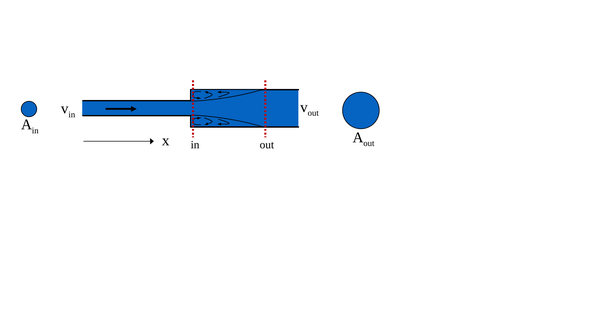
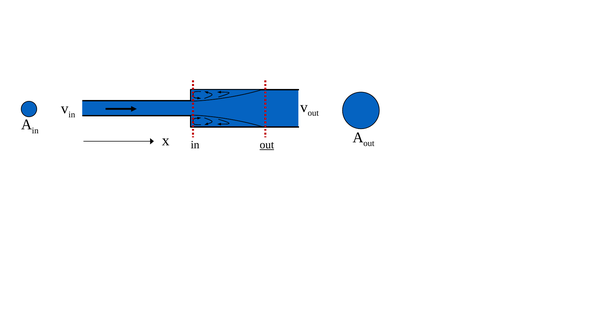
out underline: none -> present (267, 145)
